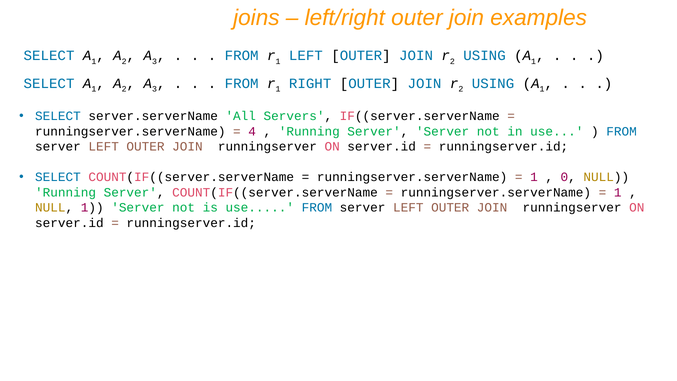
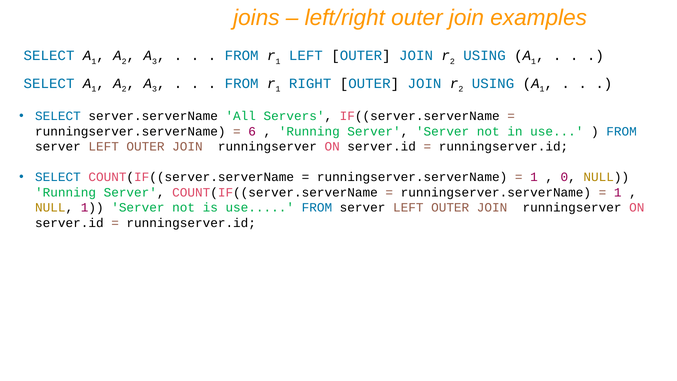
4: 4 -> 6 (252, 131)
